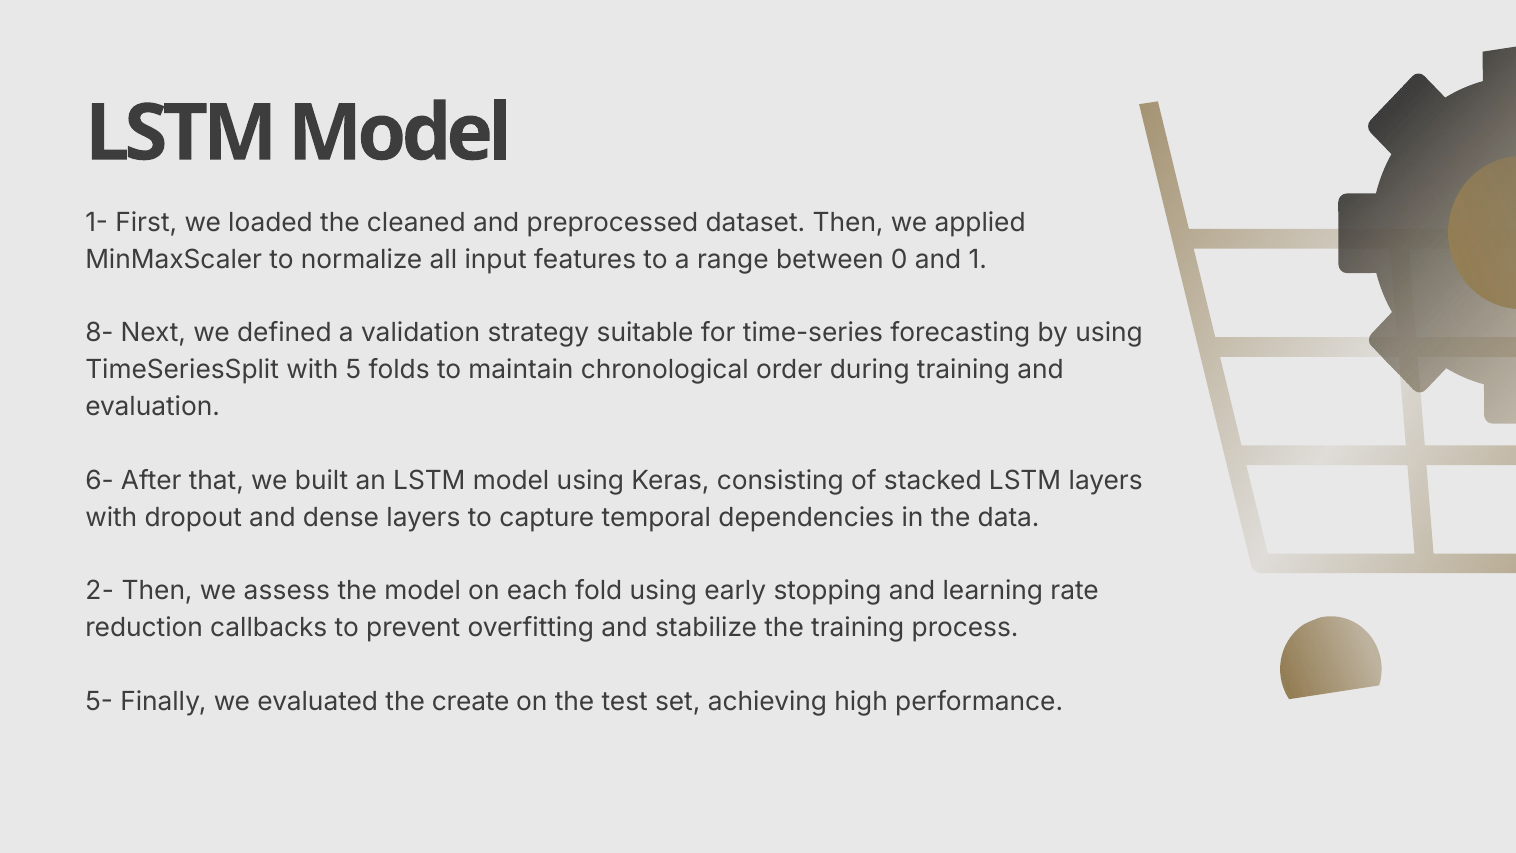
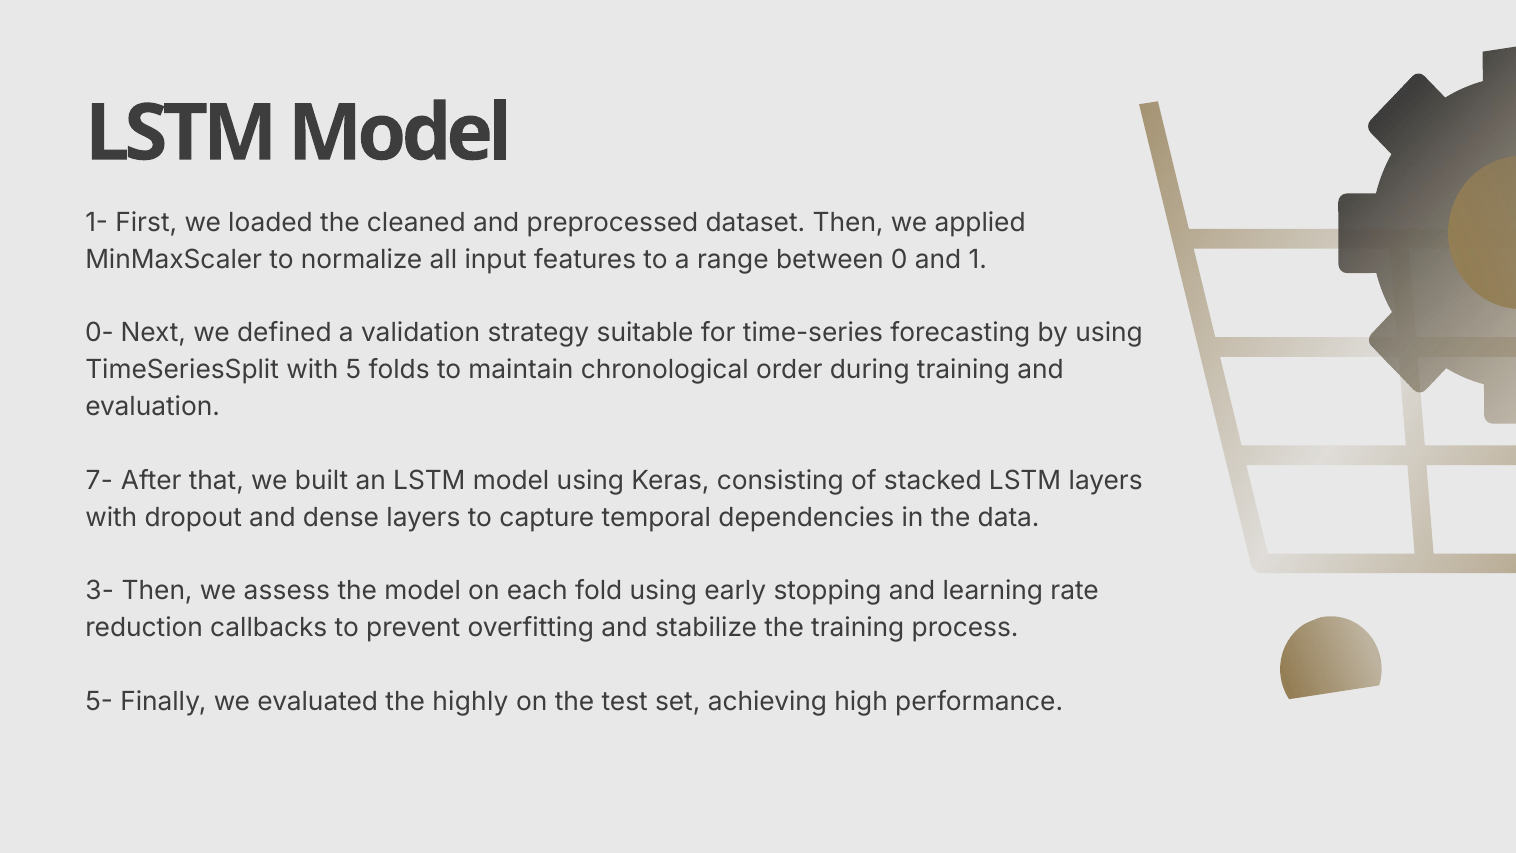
8-: 8- -> 0- (99, 333)
6-: 6- -> 7- (99, 480)
2-: 2- -> 3- (100, 591)
create: create -> highly (470, 702)
